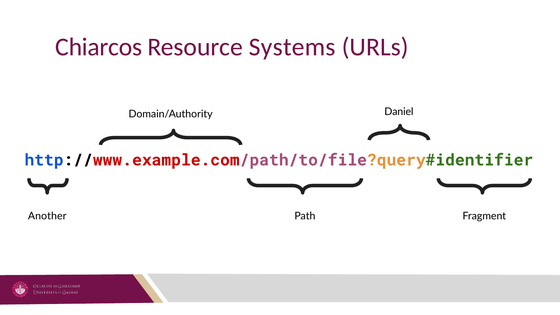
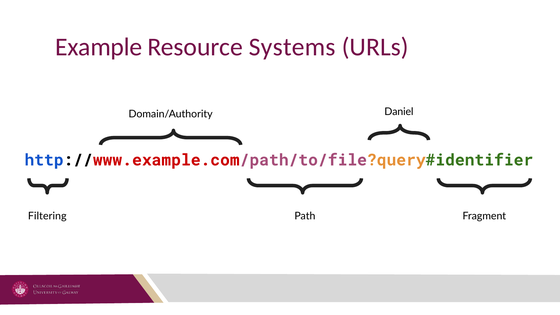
Chiarcos: Chiarcos -> Example (99, 47)
Another: Another -> Filtering (47, 216)
